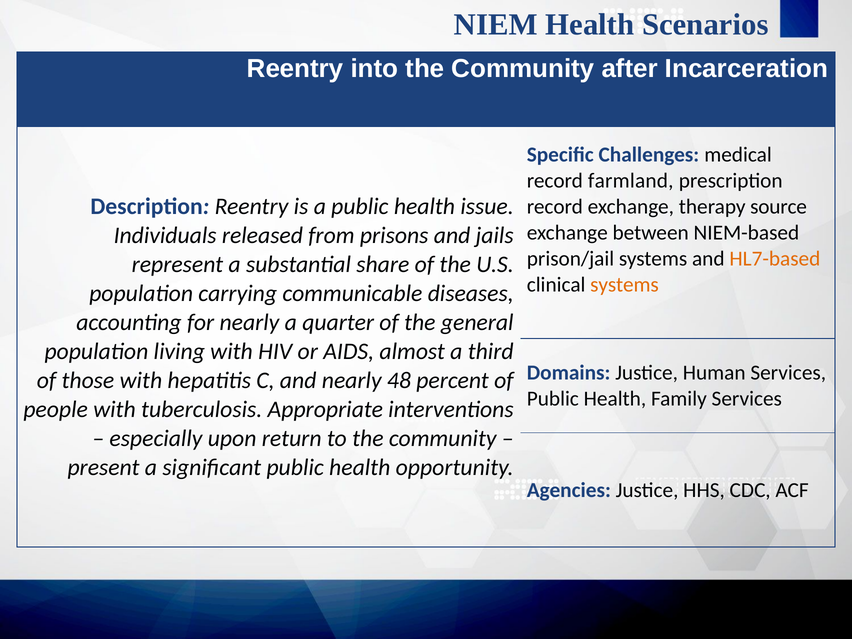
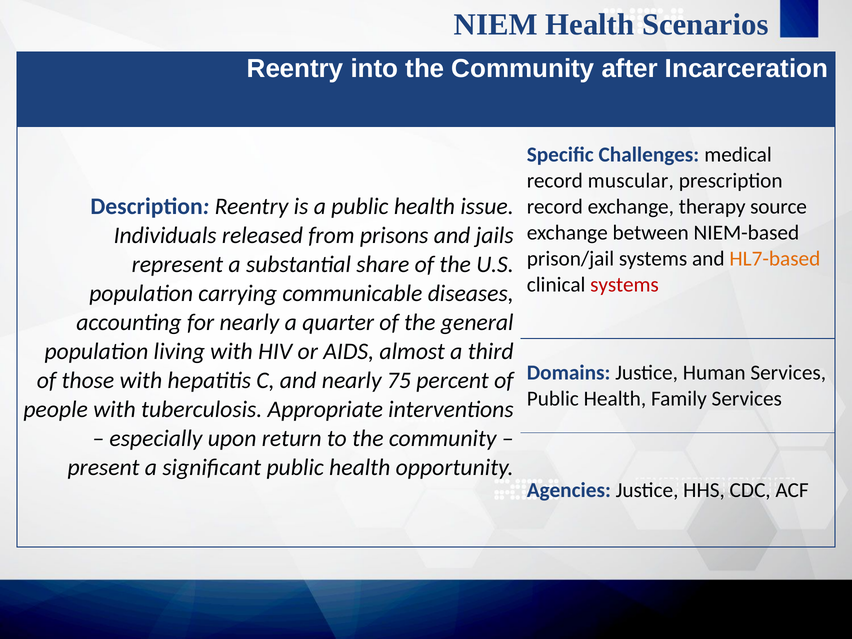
farmland: farmland -> muscular (631, 181)
systems colour: orange -> red (624, 285)
48: 48 -> 75 (399, 381)
